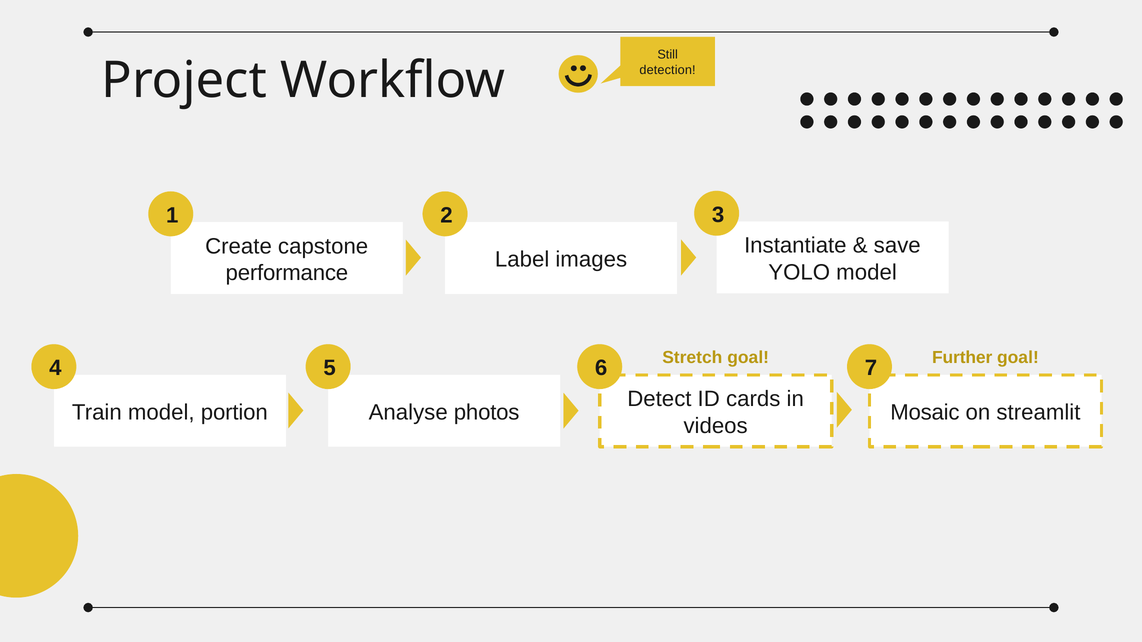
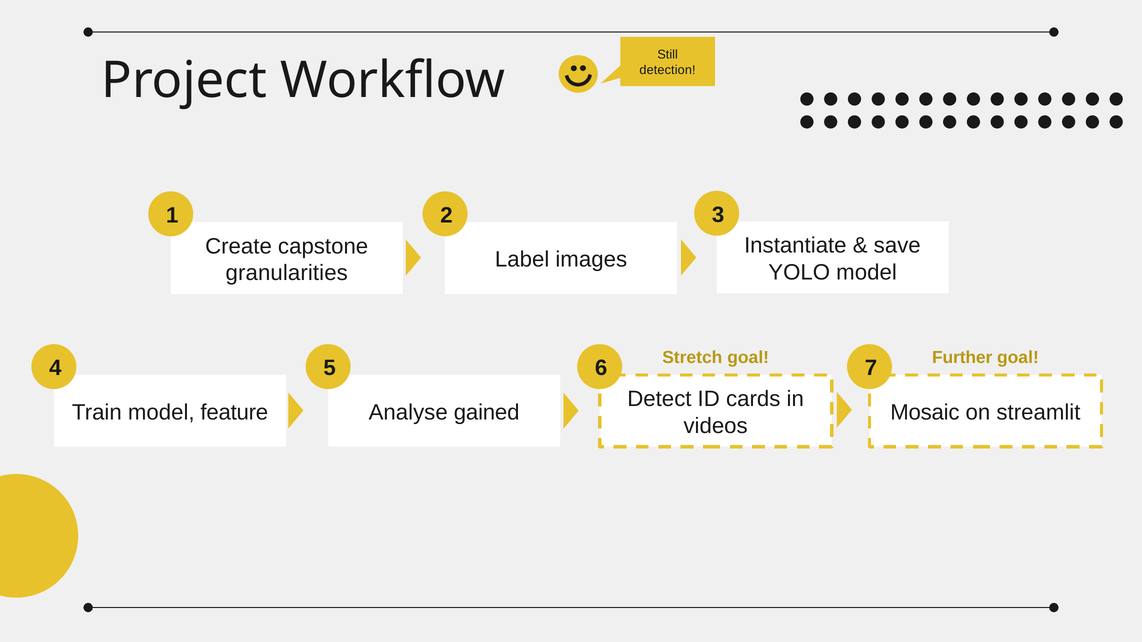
performance: performance -> granularities (287, 273)
portion: portion -> feature (234, 413)
photos: photos -> gained (487, 413)
